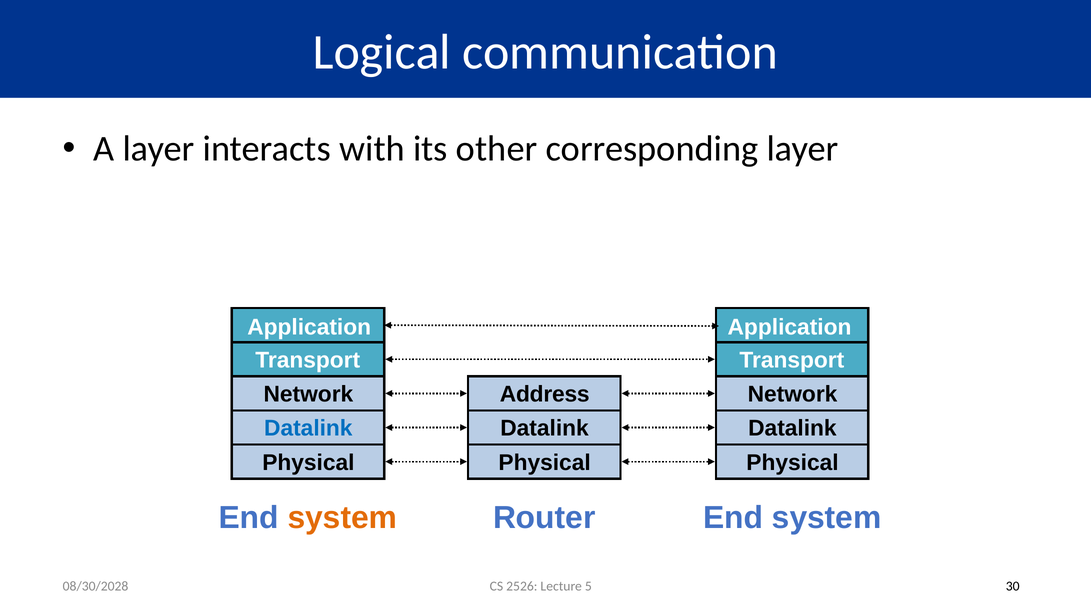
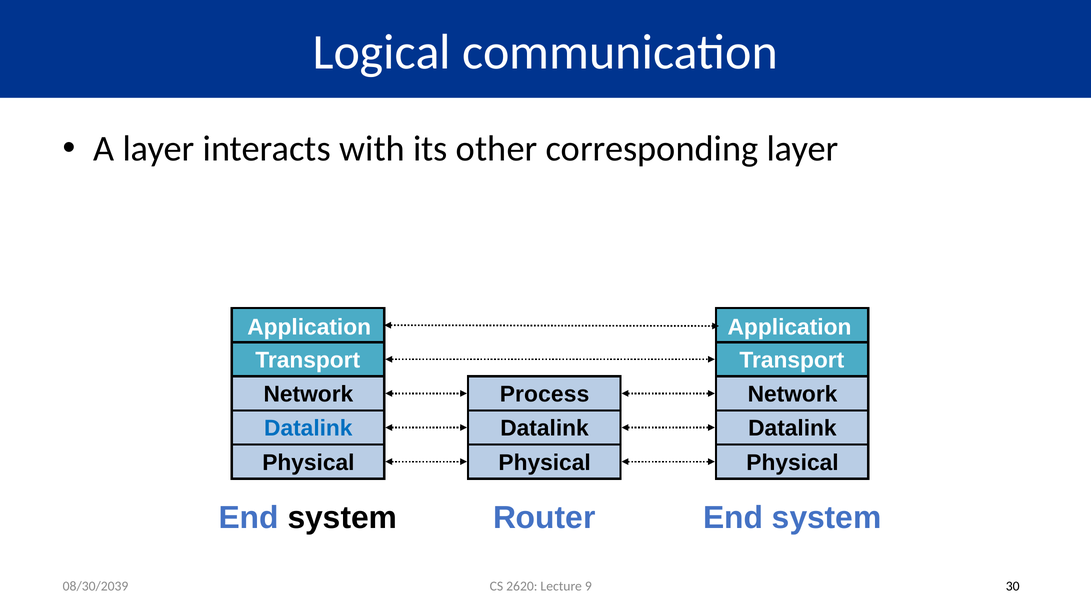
Address: Address -> Process (545, 394)
system colour: orange -> black (342, 517)
2526: 2526 -> 2620 (522, 586)
5: 5 -> 9 (588, 586)
08/30/2028: 08/30/2028 -> 08/30/2039 (96, 586)
